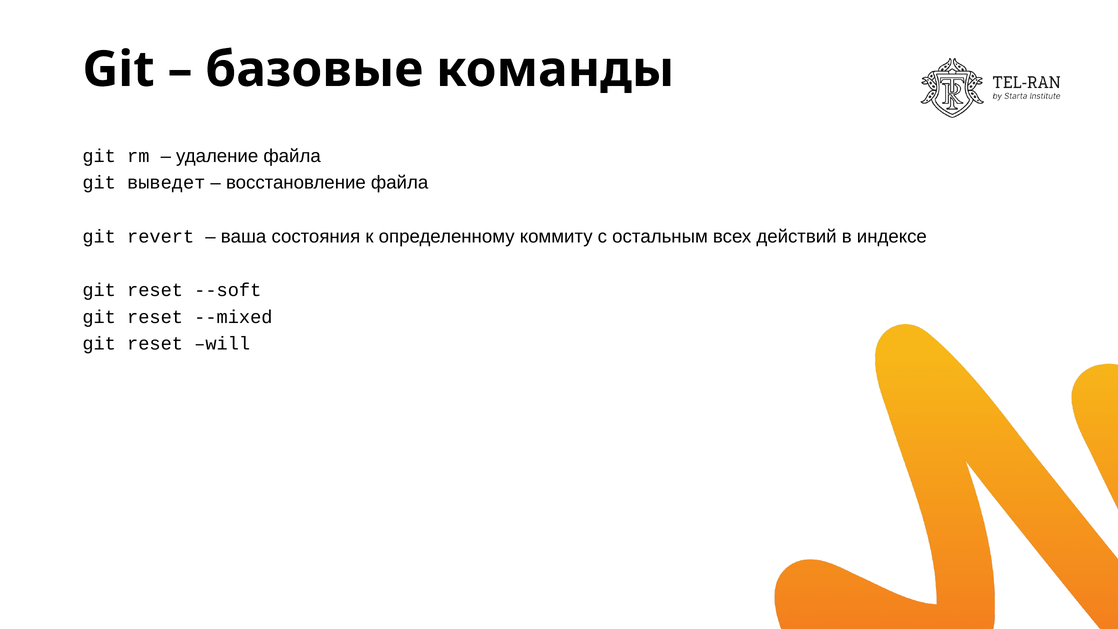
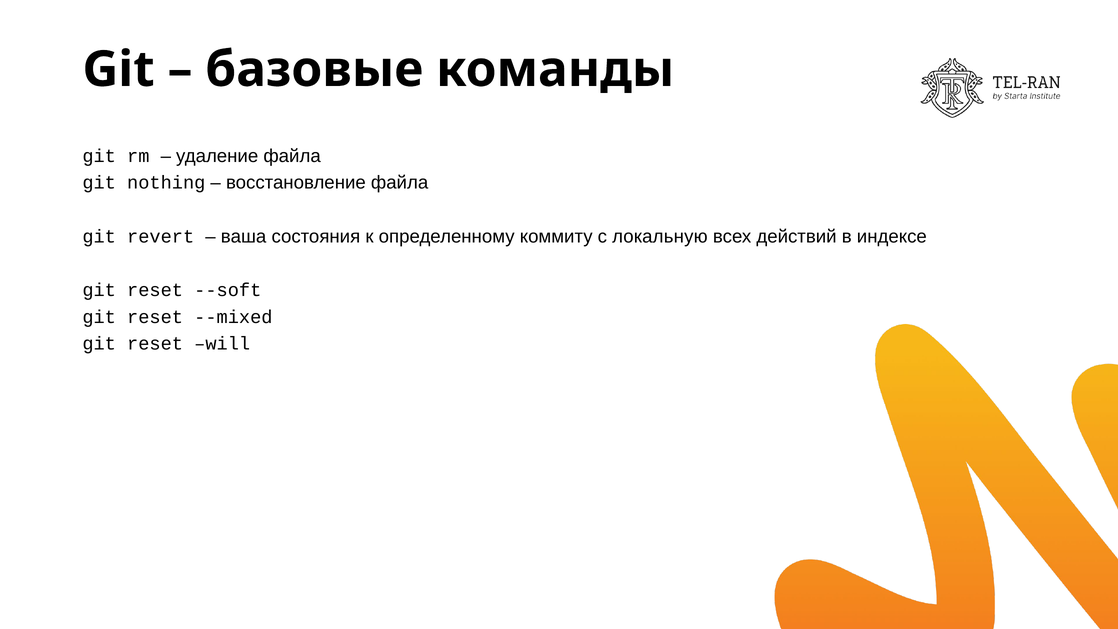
выведет: выведет -> nothing (166, 183)
остальным: остальным -> локальную (660, 236)
